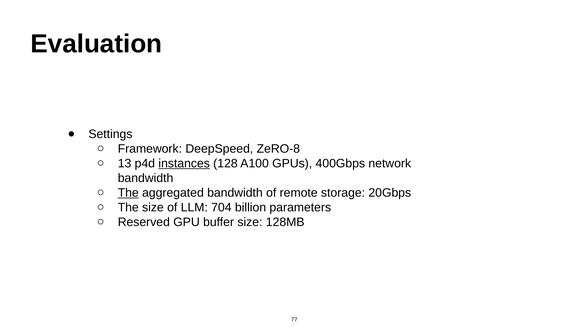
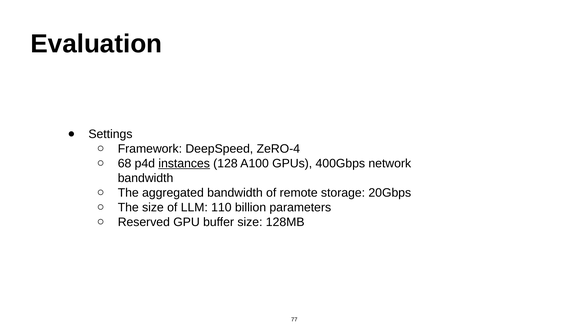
ZeRO-8: ZeRO-8 -> ZeRO-4 (278, 149)
13: 13 -> 68 (125, 163)
The underline: present -> none (128, 193)
704: 704 -> 110 (221, 207)
